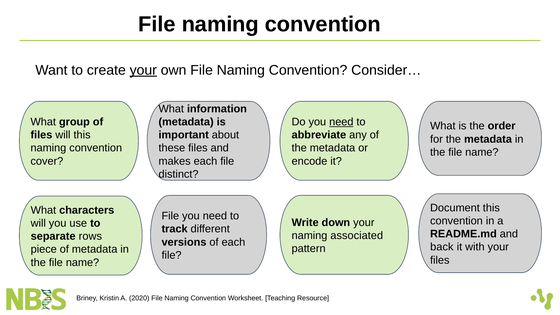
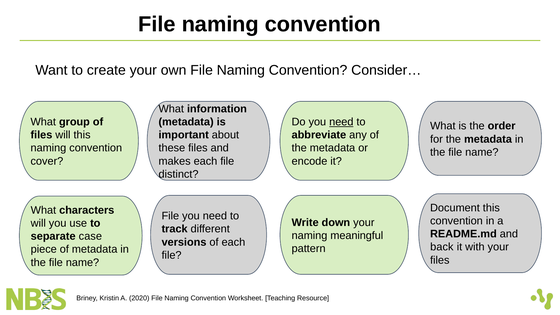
your underline: present -> none (143, 70)
associated: associated -> meaningful (357, 236)
rows: rows -> case (90, 236)
